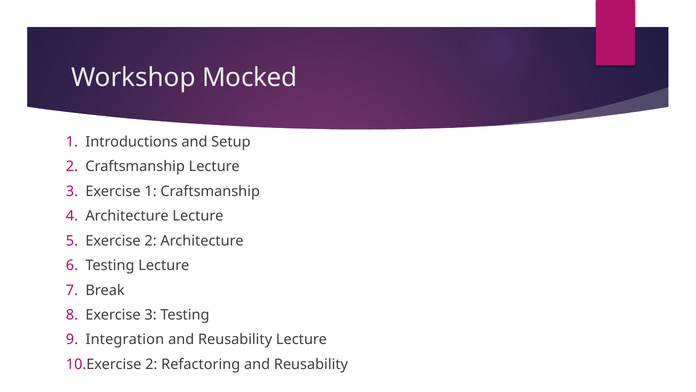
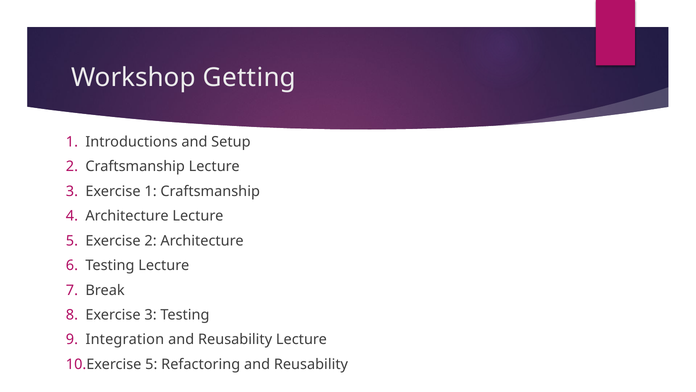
Mocked: Mocked -> Getting (250, 78)
2: 2 -> 5 (151, 364)
